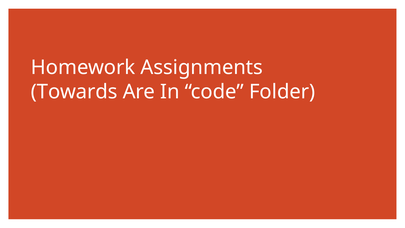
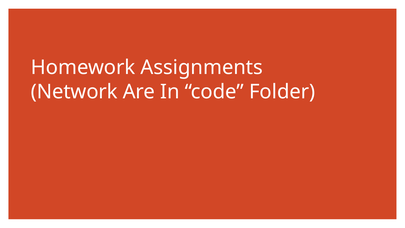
Towards: Towards -> Network (74, 92)
